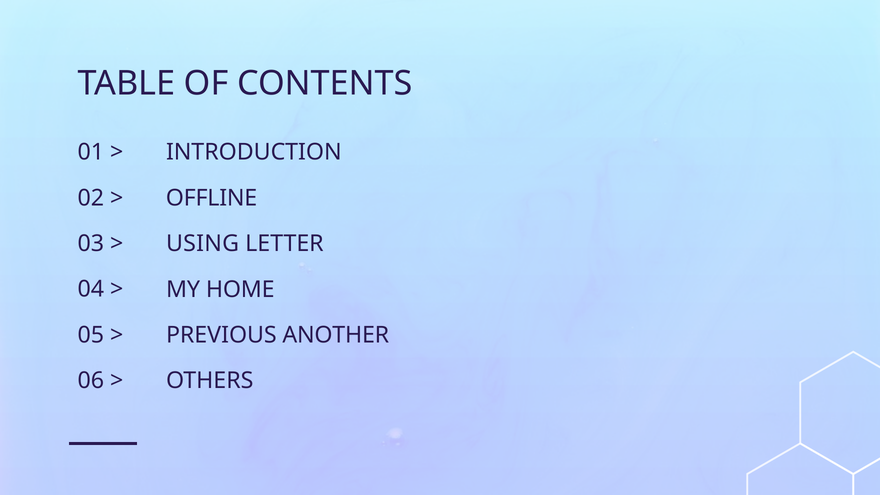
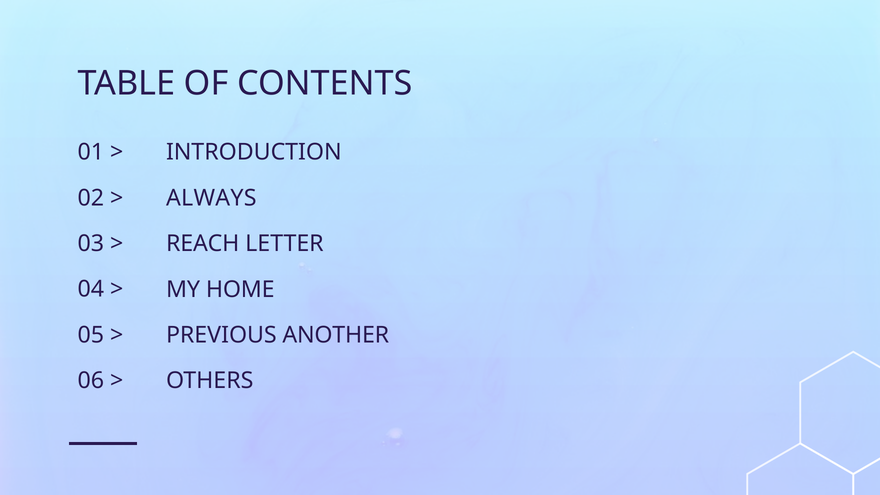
OFFLINE: OFFLINE -> ALWAYS (211, 198)
USING: USING -> REACH (203, 244)
